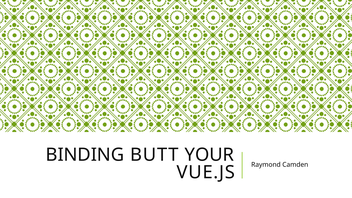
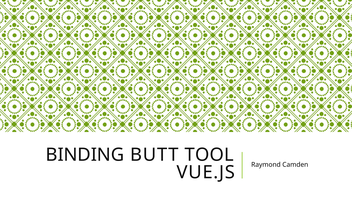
YOUR: YOUR -> TOOL (209, 155)
